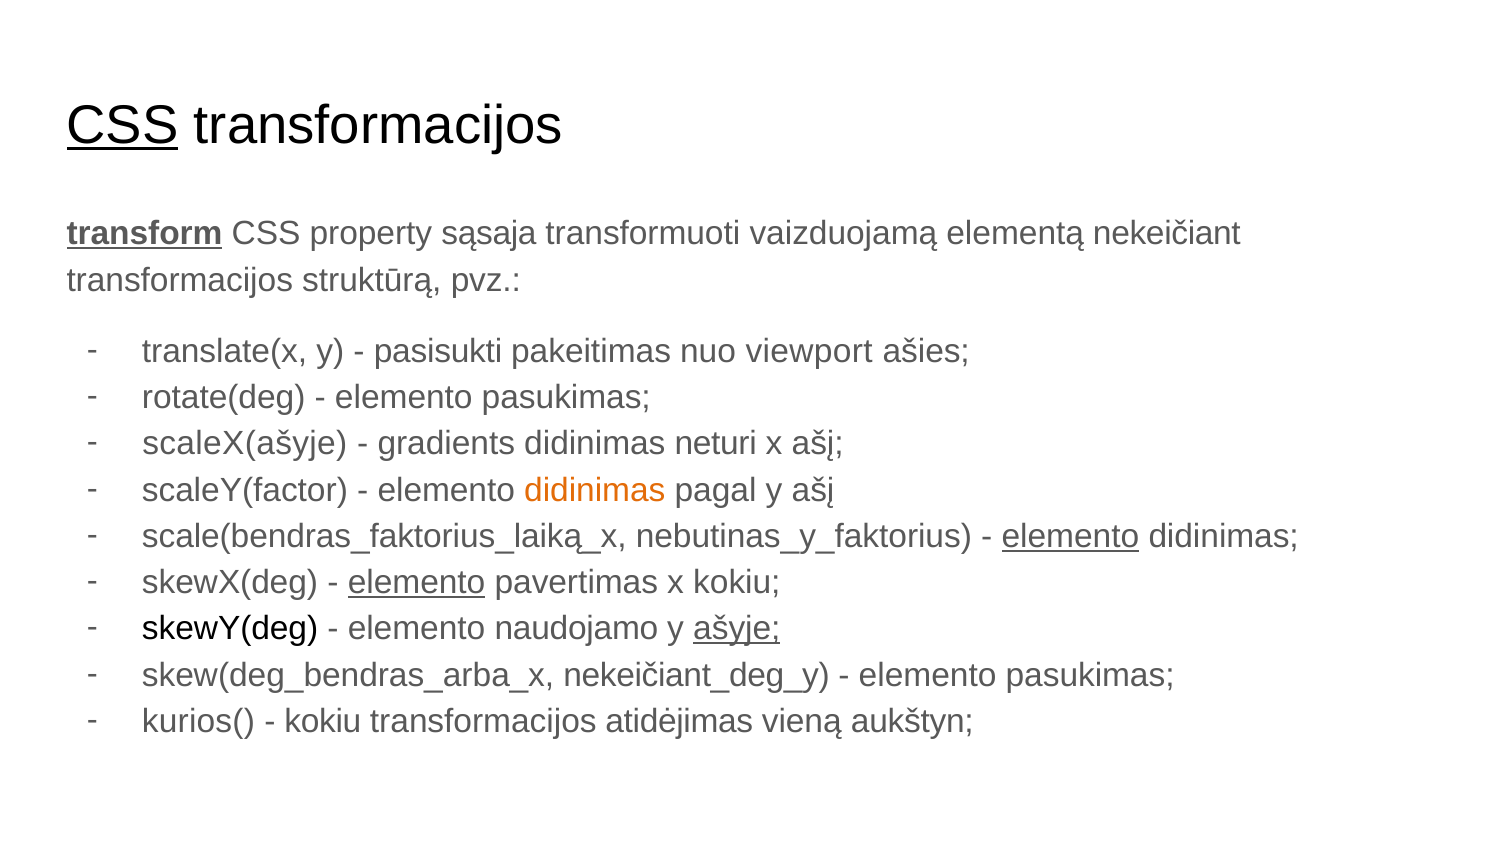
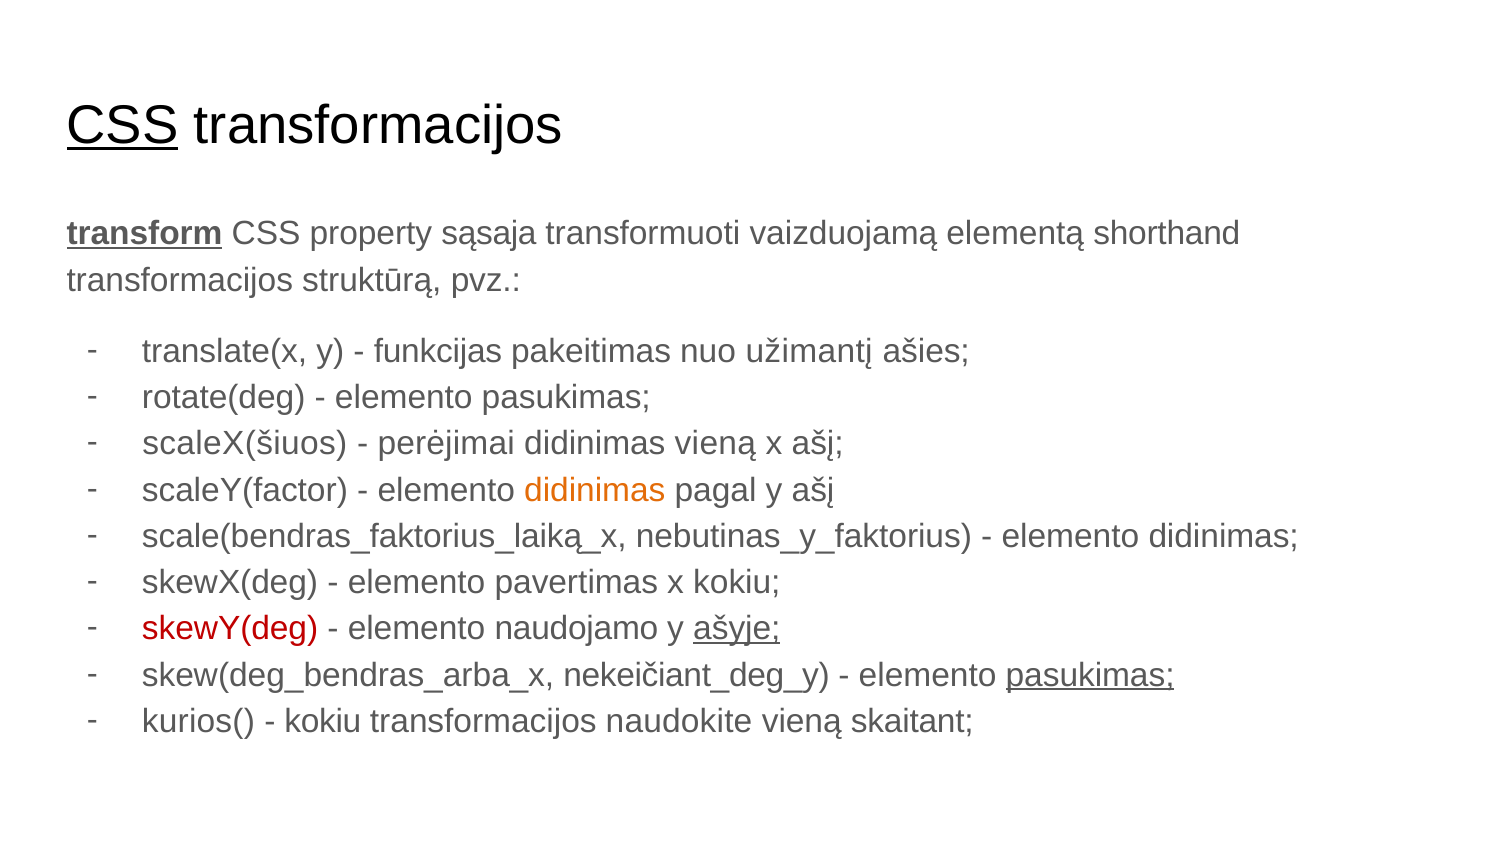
nekeičiant: nekeičiant -> shorthand (1167, 234)
pasisukti: pasisukti -> funkcijas (438, 351)
viewport: viewport -> užimantį (809, 351)
scaleX(ašyje: scaleX(ašyje -> scaleX(šiuos (245, 444)
gradients: gradients -> perėjimai (446, 444)
didinimas neturi: neturi -> vieną (715, 444)
elemento underline: present -> none (1070, 536)
elemento underline: present -> none (417, 582)
skewY(deg colour: black -> red (230, 629)
pasukimas underline: none -> present (1090, 675)
atidėjimas: atidėjimas -> naudokite (679, 721)
aukštyn: aukštyn -> skaitant (912, 721)
